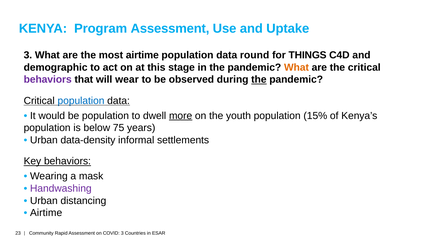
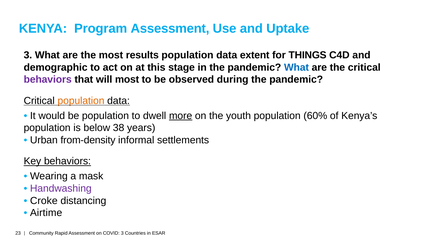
most airtime: airtime -> results (142, 55)
round: round -> extent (255, 55)
What colour: orange -> blue (296, 67)
will wear: wear -> most (127, 80)
the underline: present -> none (259, 80)
population colour: blue -> orange (81, 101)
15%: 15% -> 60% (315, 116)
75: 75 -> 38 (119, 128)
data-density: data-density -> from-density (88, 140)
Urban: Urban -> Croke (44, 201)
